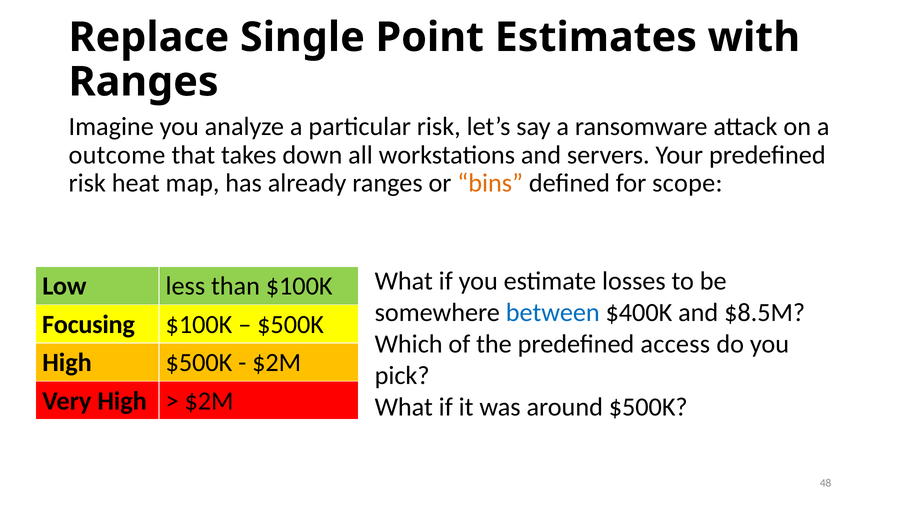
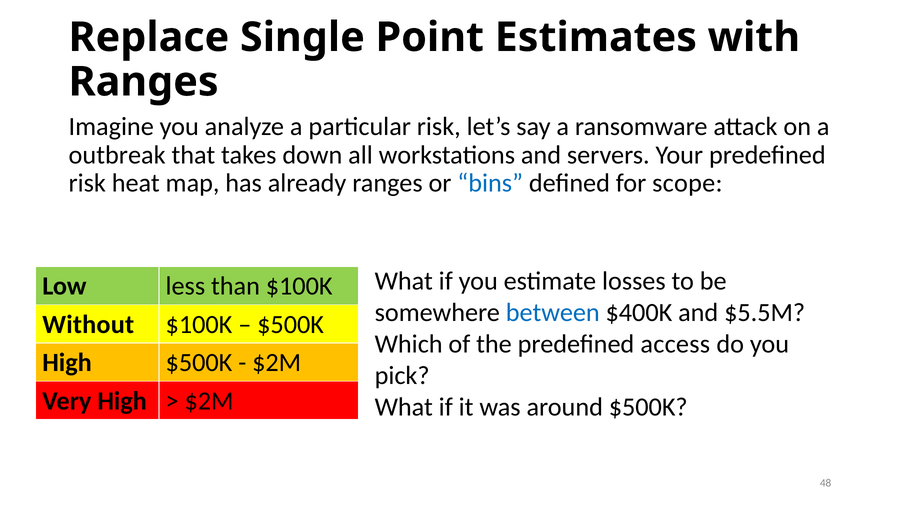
outcome: outcome -> outbreak (117, 155)
bins colour: orange -> blue (490, 183)
$8.5M: $8.5M -> $5.5M (765, 313)
Focusing: Focusing -> Without (88, 325)
